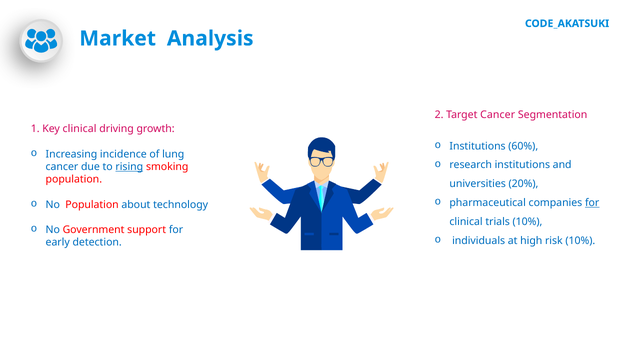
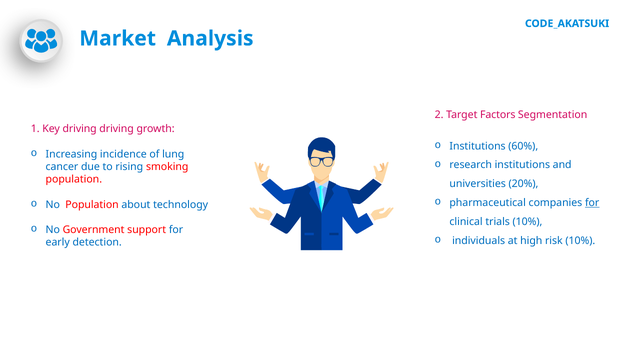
Target Cancer: Cancer -> Factors (498, 115)
Key clinical: clinical -> driving (80, 129)
rising underline: present -> none (129, 167)
